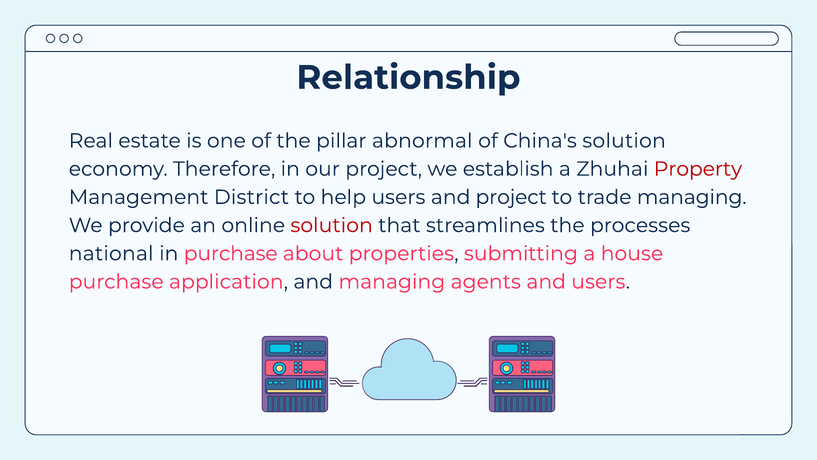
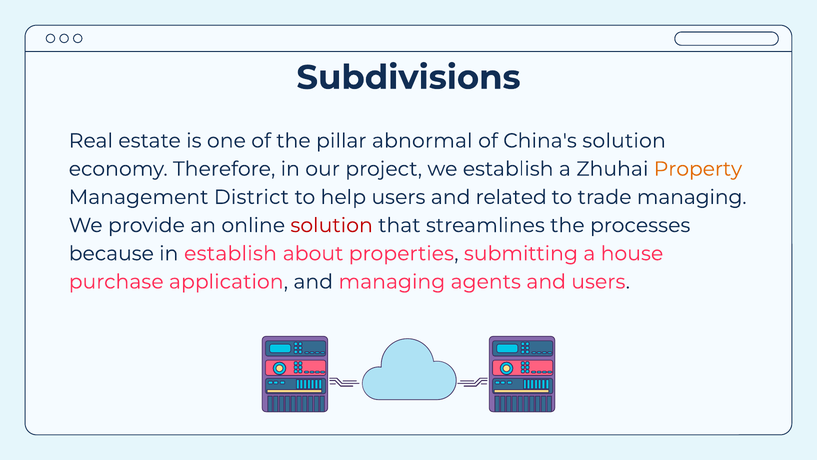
Relationship: Relationship -> Subdivisions (408, 78)
Property colour: red -> orange (698, 169)
and project: project -> related (511, 197)
national: national -> because (111, 253)
in purchase: purchase -> establish (230, 253)
